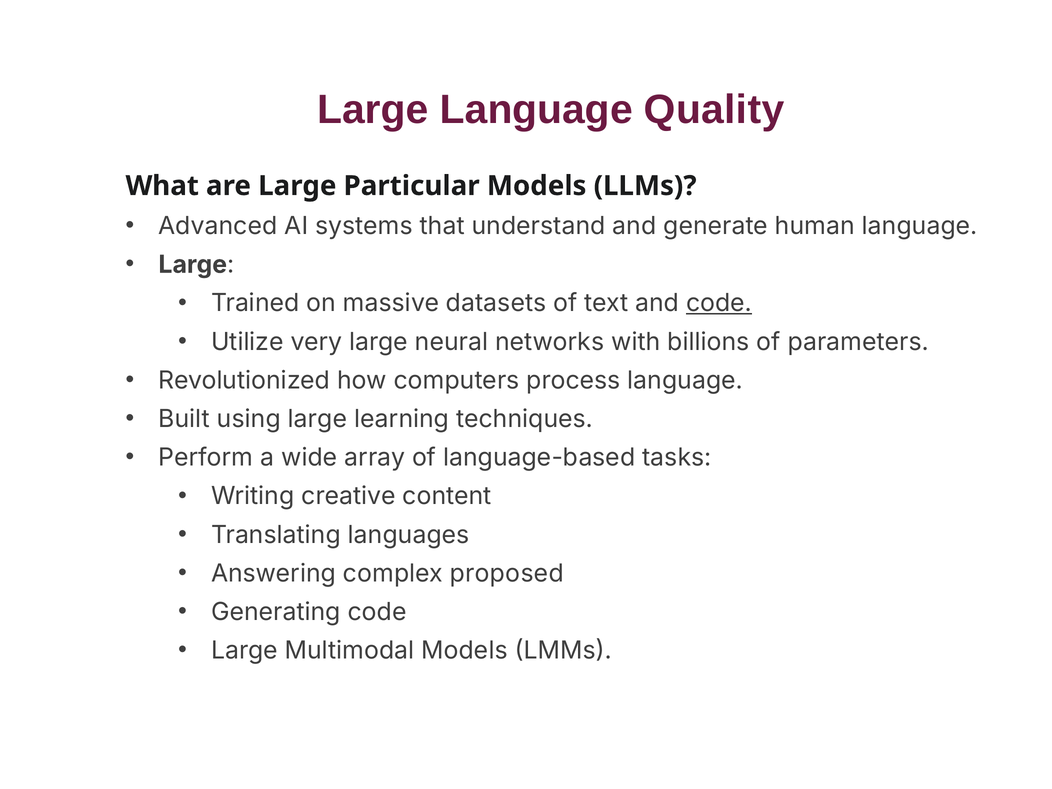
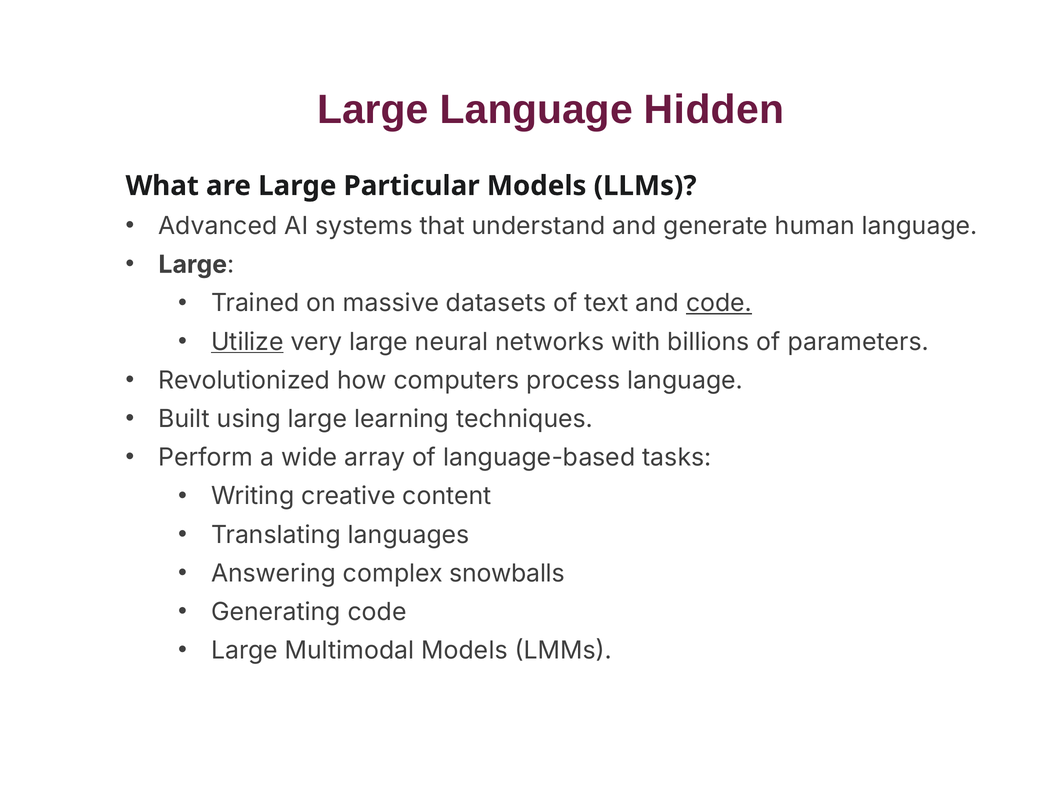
Quality: Quality -> Hidden (714, 110)
Utilize underline: none -> present (247, 342)
proposed: proposed -> snowballs (507, 573)
